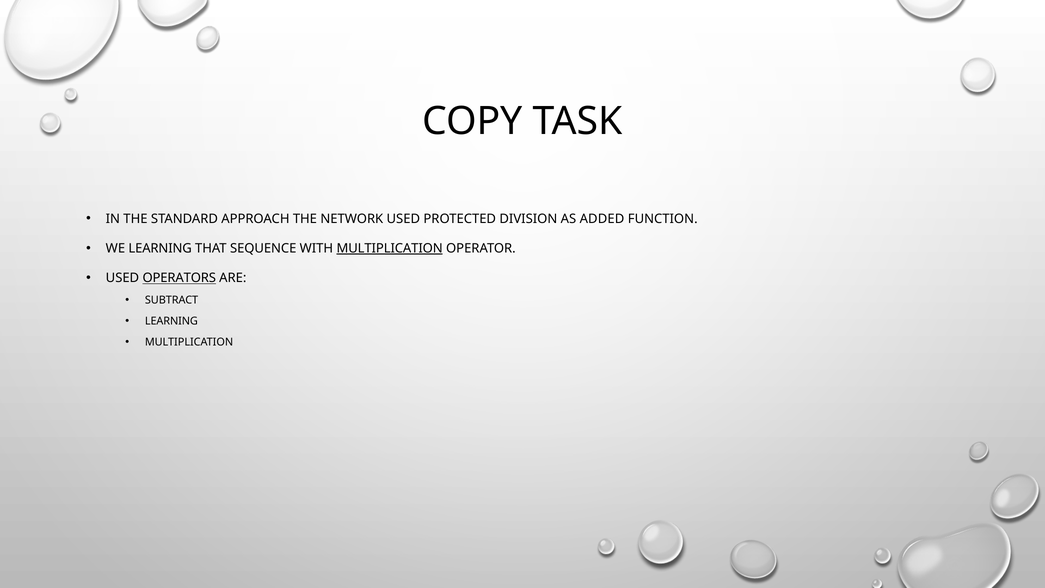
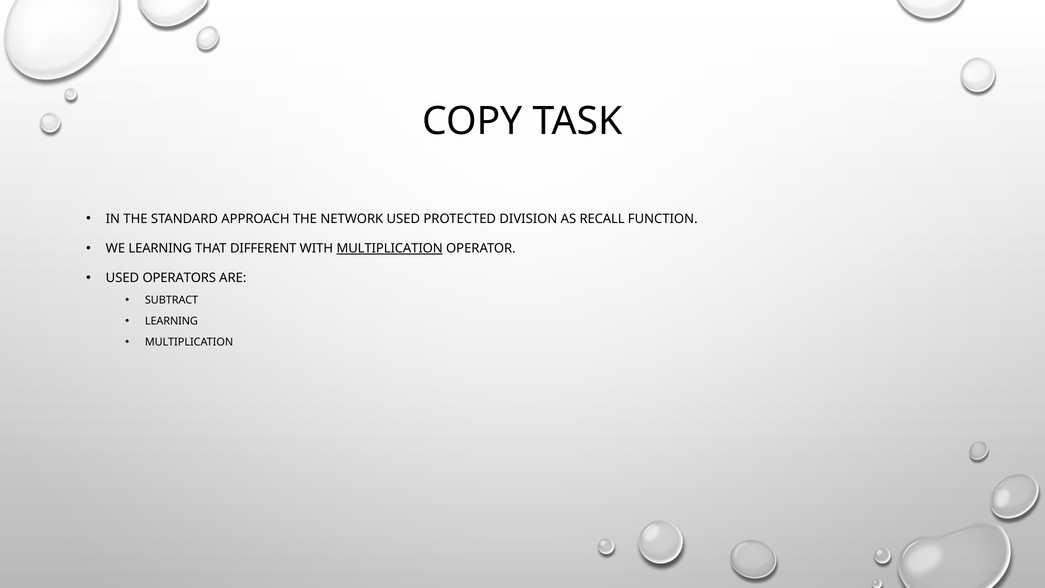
ADDED: ADDED -> RECALL (602, 219)
SEQUENCE: SEQUENCE -> DIFFERENT (263, 248)
OPERATORS underline: present -> none (179, 278)
